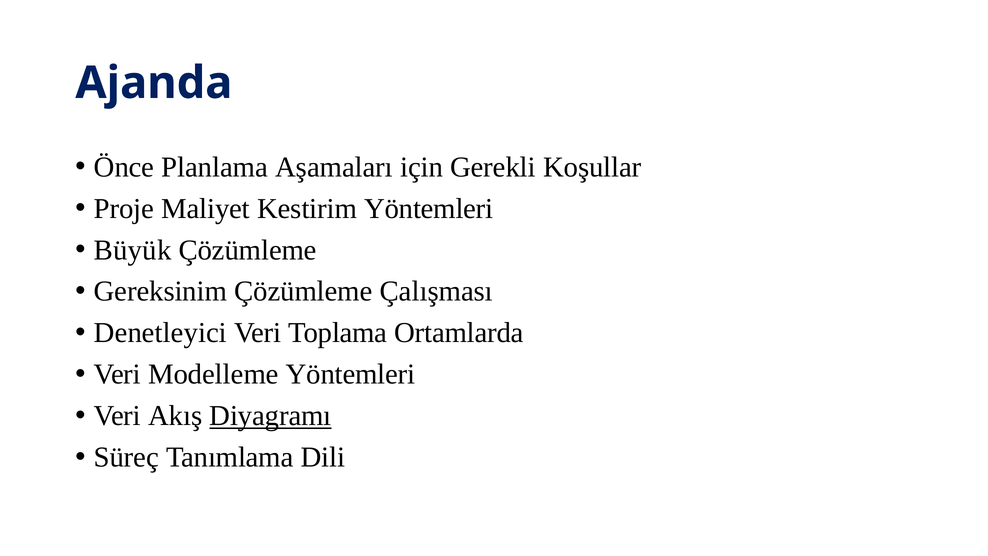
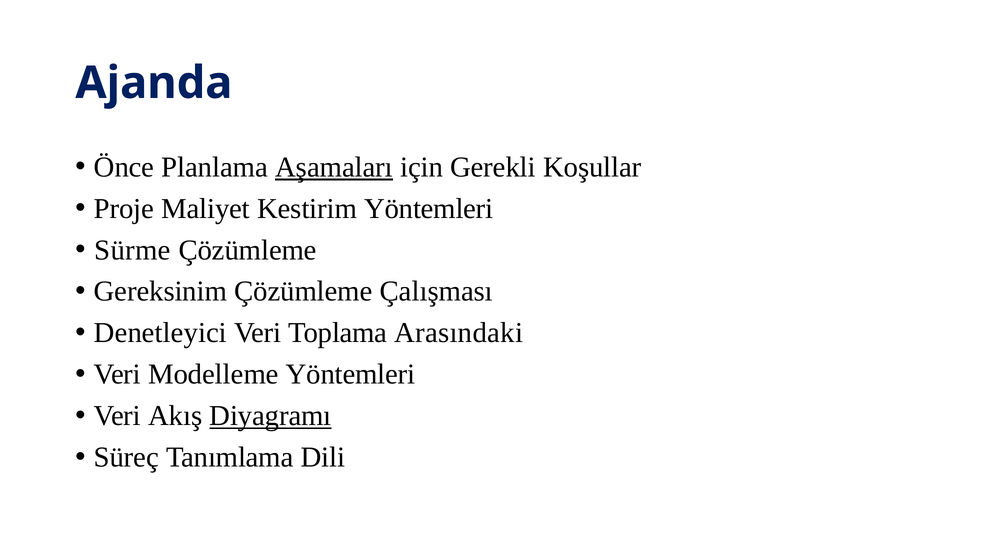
Aşamaları underline: none -> present (334, 167)
Büyük: Büyük -> Sürme (133, 250)
Ortamlarda: Ortamlarda -> Arasındaki (459, 333)
